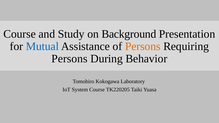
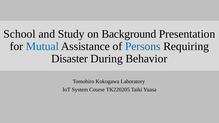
Course: Course -> School (20, 34)
Persons colour: orange -> blue (143, 46)
Persons: Persons -> Disaster (70, 59)
